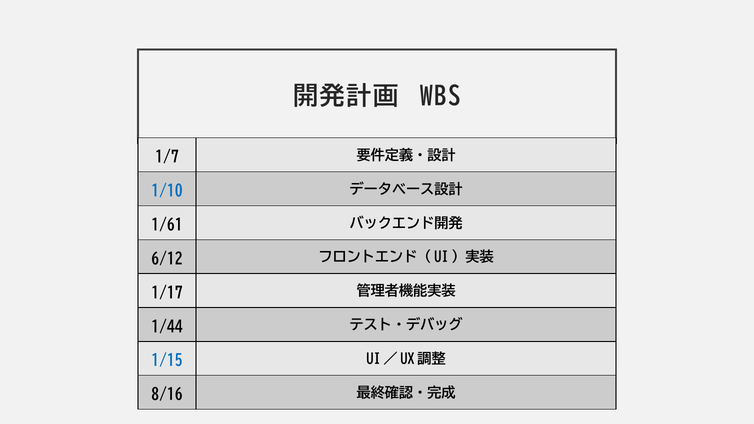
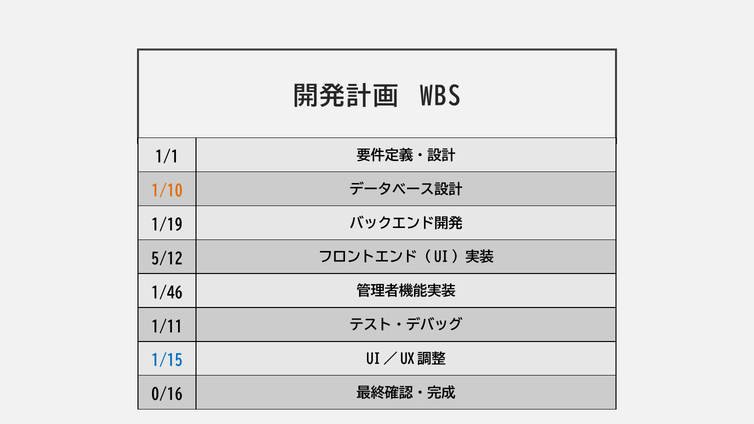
1/7: 1/7 -> 1/1 (167, 157)
1/10 colour: blue -> orange (167, 191)
1/61: 1/61 -> 1/19 (167, 225)
6/12: 6/12 -> 5/12 (167, 259)
1/17: 1/17 -> 1/46 (167, 293)
1/44: 1/44 -> 1/11 (167, 327)
8/16: 8/16 -> 0/16 (167, 395)
